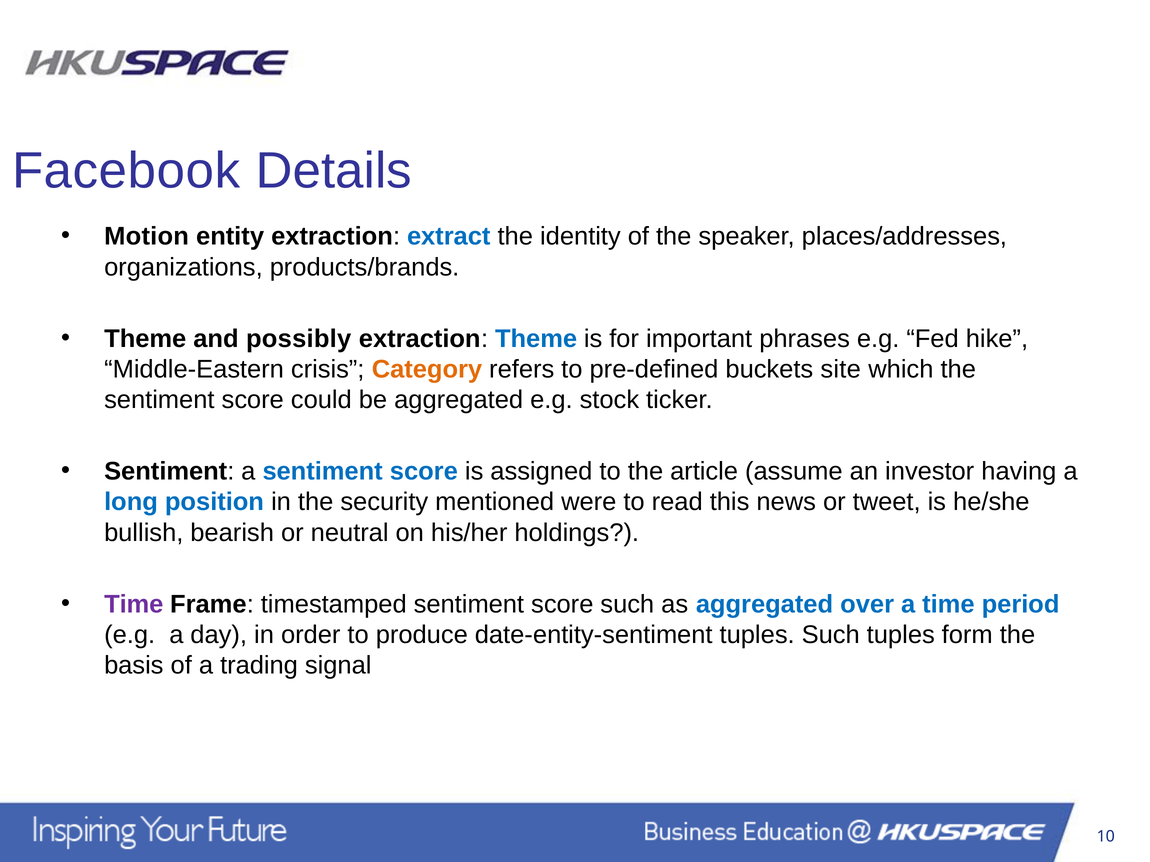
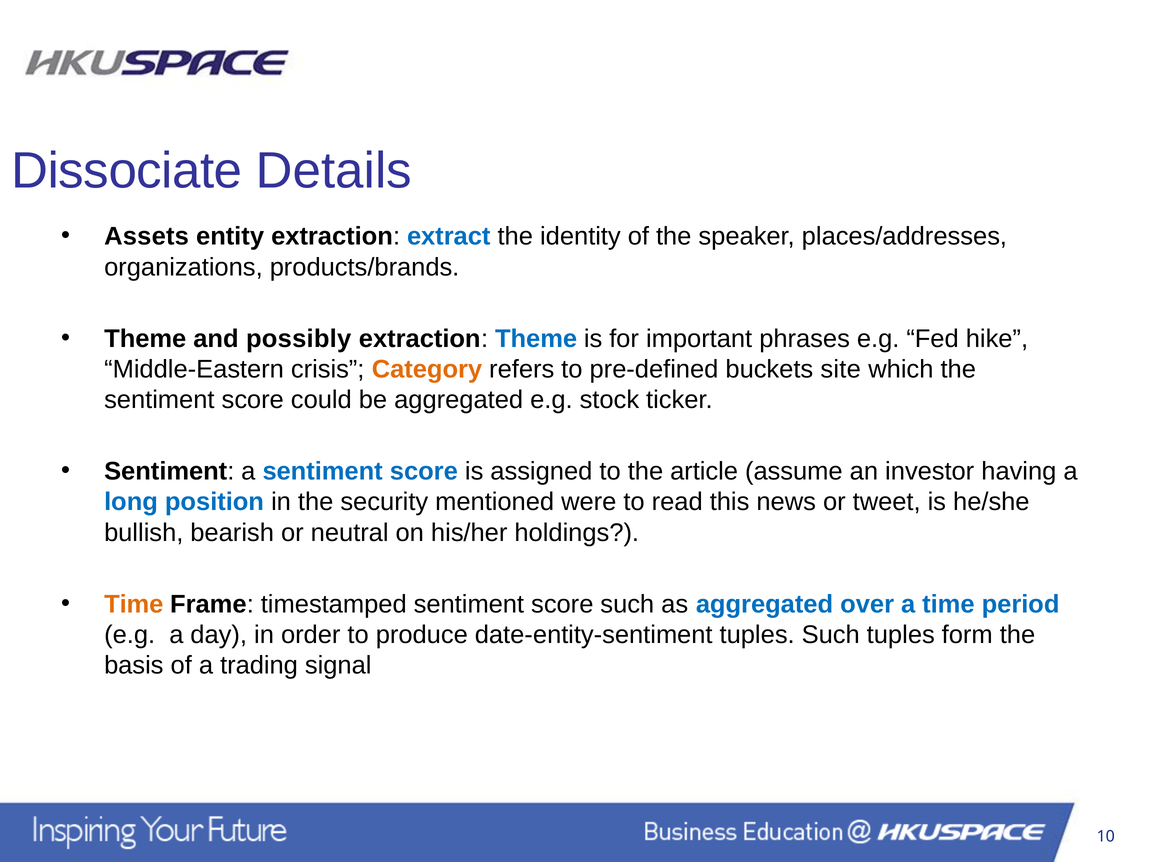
Facebook: Facebook -> Dissociate (127, 171)
Motion: Motion -> Assets (147, 237)
Time colour: purple -> orange (134, 605)
